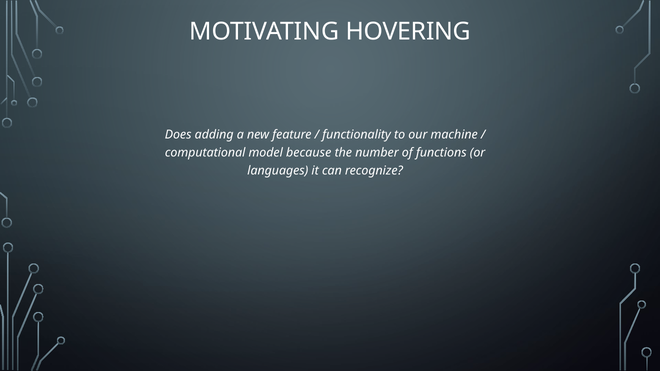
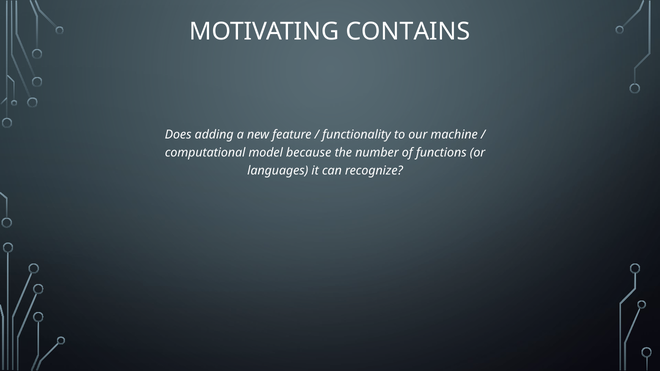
HOVERING: HOVERING -> CONTAINS (408, 32)
